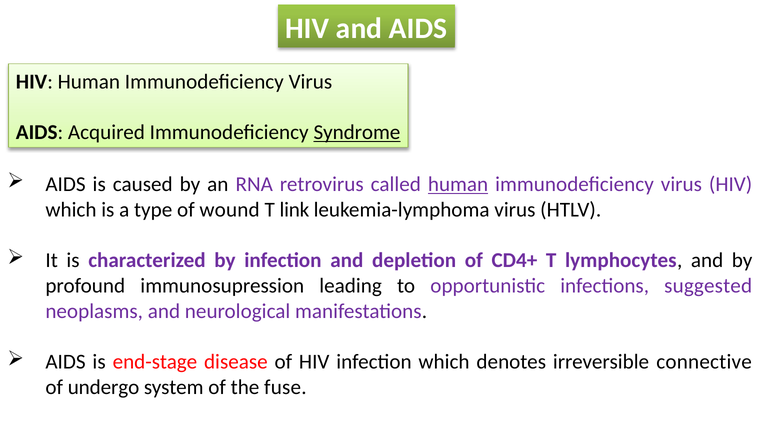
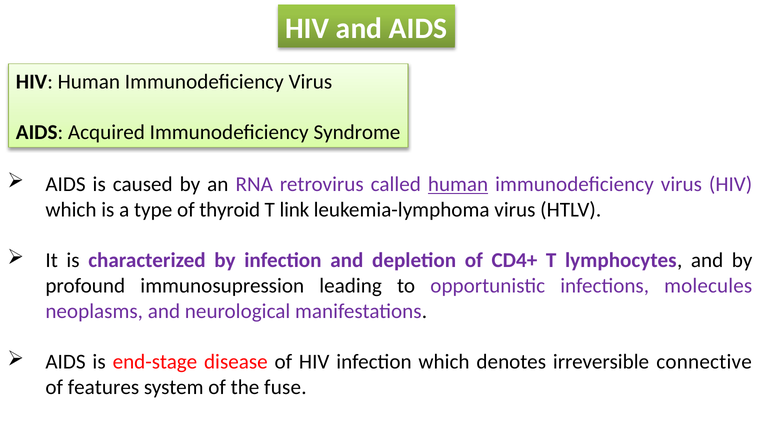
Syndrome underline: present -> none (357, 132)
wound: wound -> thyroid (230, 209)
suggested: suggested -> molecules (708, 286)
undergo: undergo -> features (103, 387)
